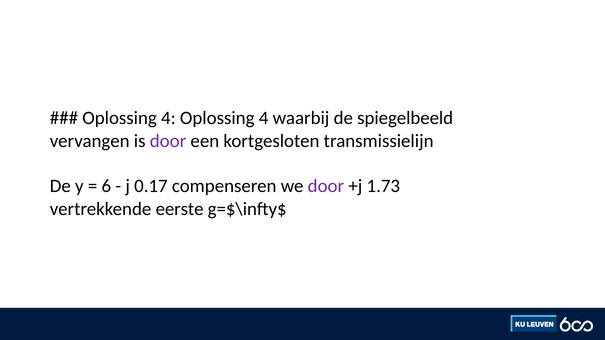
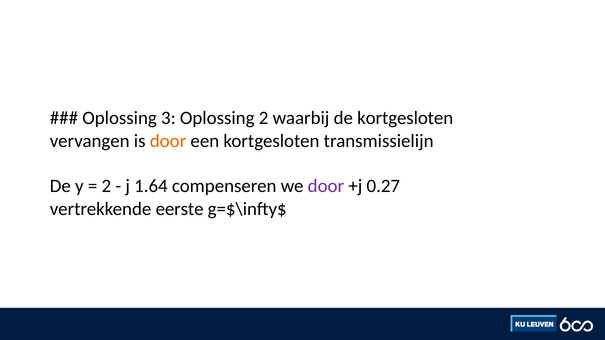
4: 4 -> 3 (168, 118)
4: 4 -> 2 (264, 118)
de spiegelbeeld: spiegelbeeld -> kortgesloten (405, 118)
door colour: purple -> orange (168, 141)
6: 6 -> 2 (106, 186)
0.17: 0.17 -> 1.64 (151, 186)
1.73: 1.73 -> 0.27 (383, 186)
